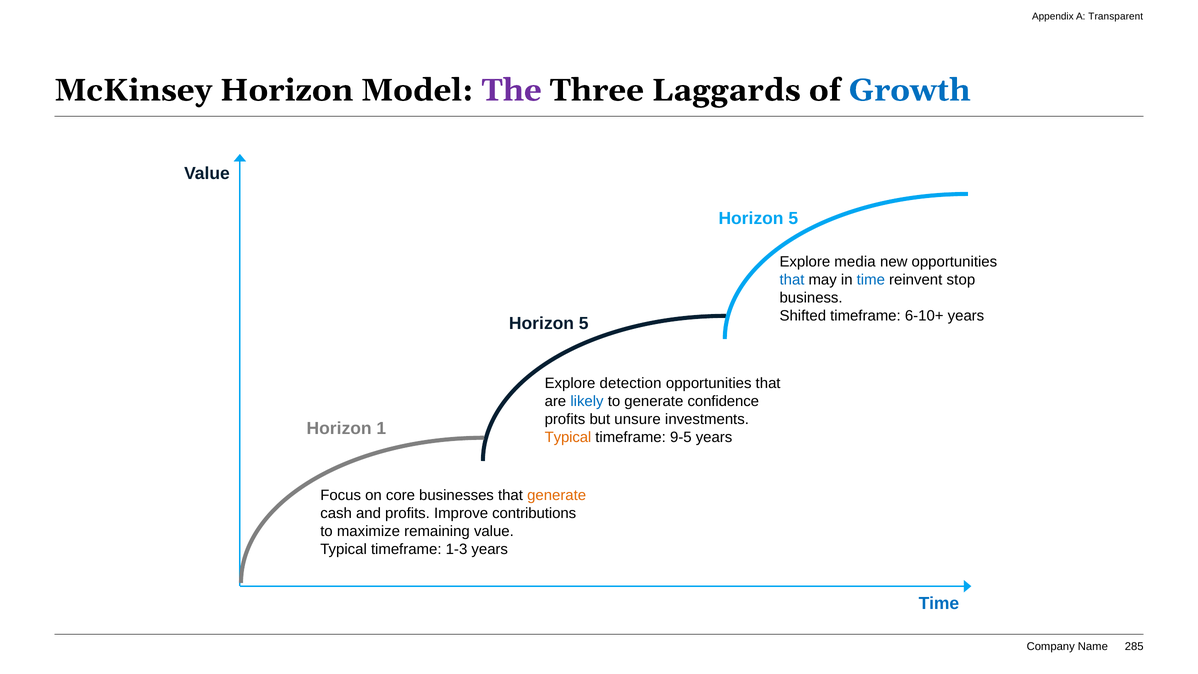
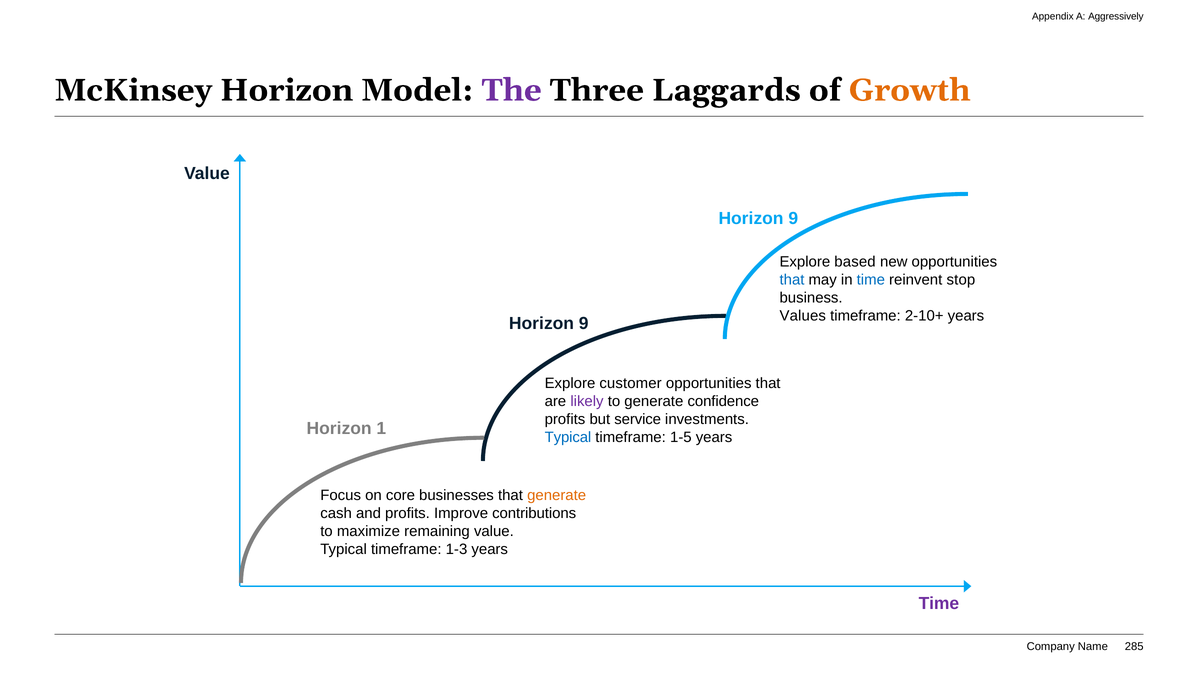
Transparent: Transparent -> Aggressively (1116, 17)
Growth colour: blue -> orange (910, 90)
5: 5 -> 9 (793, 218)
media: media -> based (855, 262)
Shifted: Shifted -> Values (803, 316)
6-10+: 6-10+ -> 2-10+ (924, 316)
5: 5 -> 9 (584, 323)
detection: detection -> customer (631, 383)
likely colour: blue -> purple (587, 401)
unsure: unsure -> service (638, 419)
Typical colour: orange -> blue (568, 437)
9-5: 9-5 -> 1-5 (681, 437)
Time colour: blue -> purple (939, 604)
